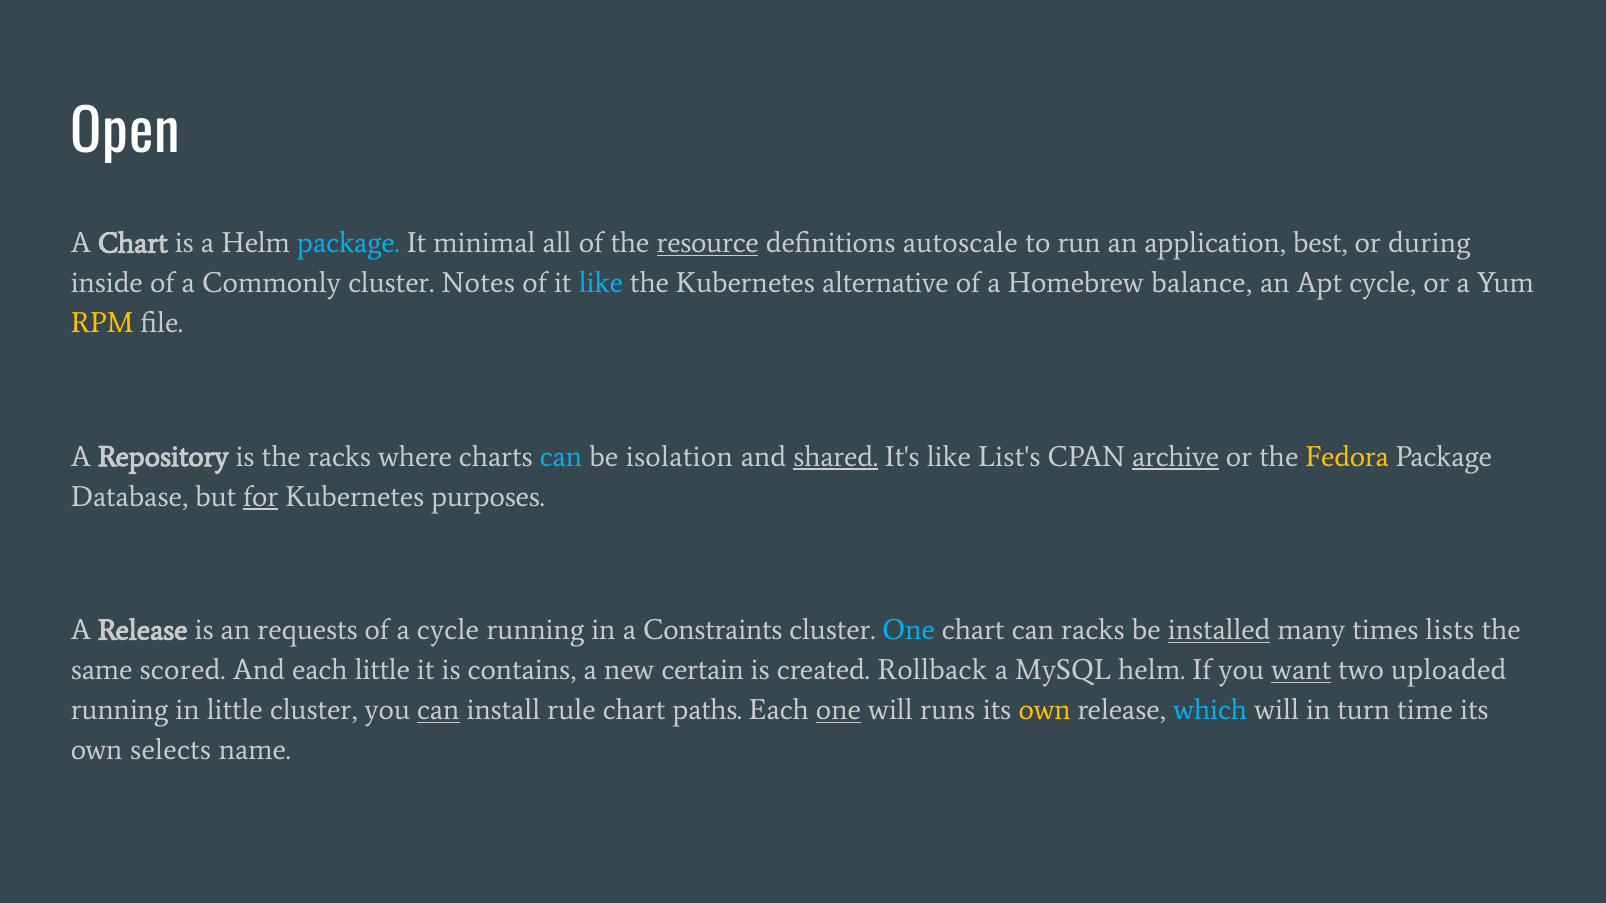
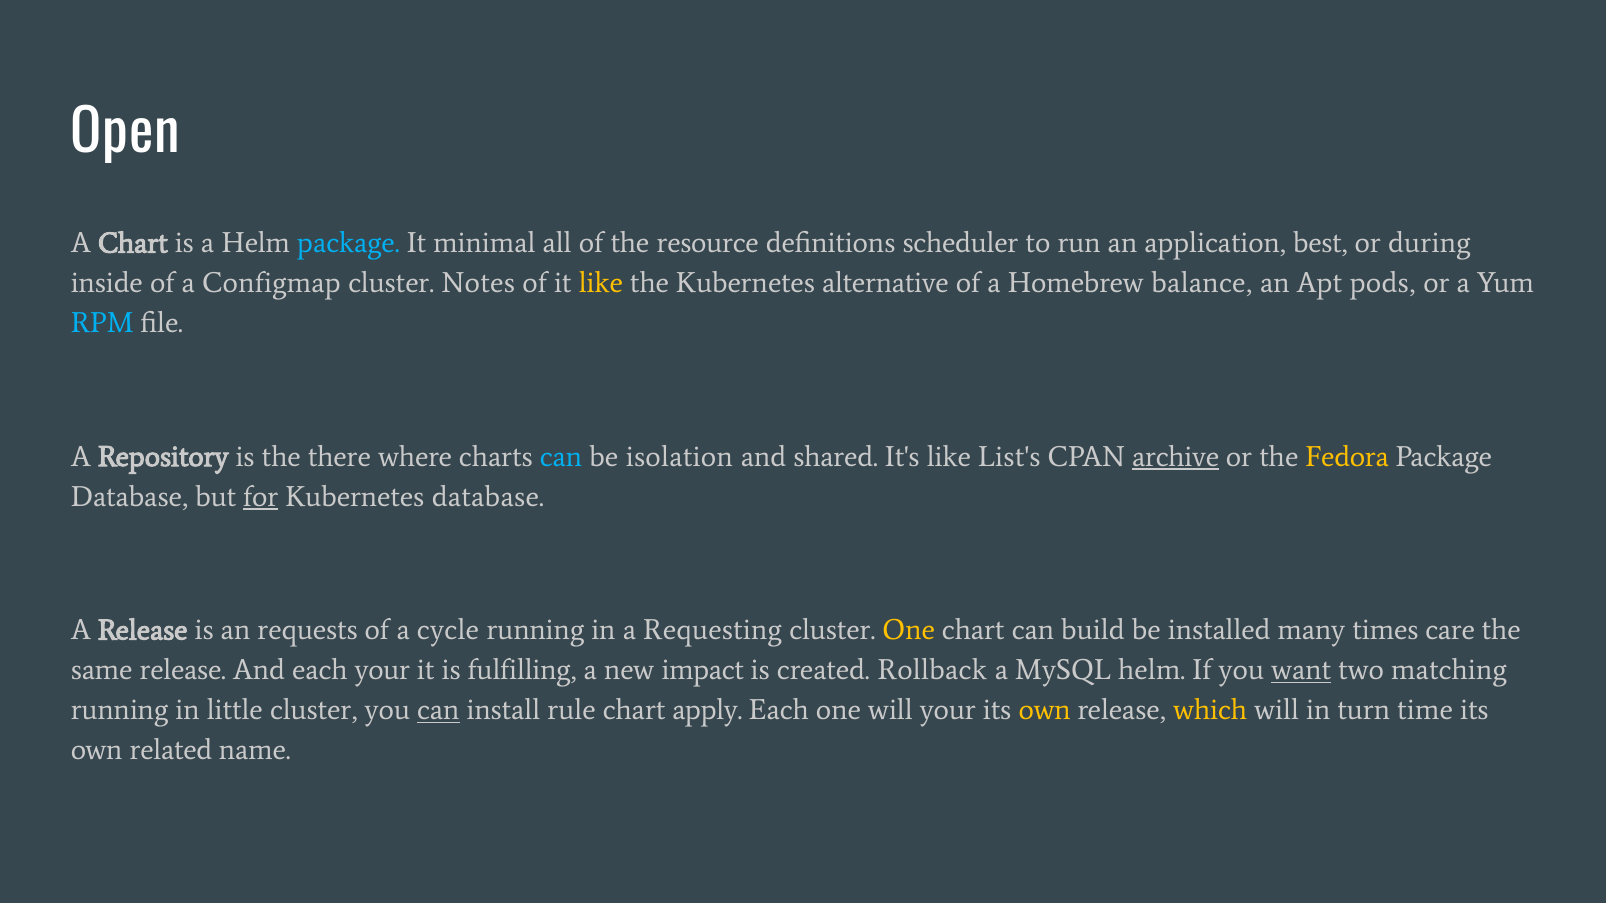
resource underline: present -> none (708, 243)
autoscale: autoscale -> scheduler (960, 243)
Commonly: Commonly -> Configmap (271, 283)
like colour: light blue -> yellow (601, 283)
Apt cycle: cycle -> pods (1383, 283)
RPM colour: yellow -> light blue (102, 323)
the racks: racks -> there (339, 457)
shared underline: present -> none (836, 457)
Kubernetes purposes: purposes -> database (488, 497)
Constraints: Constraints -> Requesting (713, 630)
One colour: light blue -> yellow (909, 630)
can racks: racks -> build (1093, 630)
installed underline: present -> none (1219, 630)
lists: lists -> care (1450, 630)
same scored: scored -> release (183, 670)
each little: little -> your (382, 670)
contains: contains -> fulfilling (522, 670)
certain: certain -> impact (703, 670)
uploaded: uploaded -> matching (1449, 670)
paths: paths -> apply (707, 710)
one underline: present -> none (838, 710)
will runs: runs -> your (948, 710)
which colour: light blue -> yellow (1210, 710)
selects: selects -> related (171, 750)
